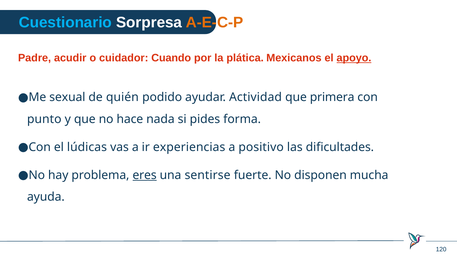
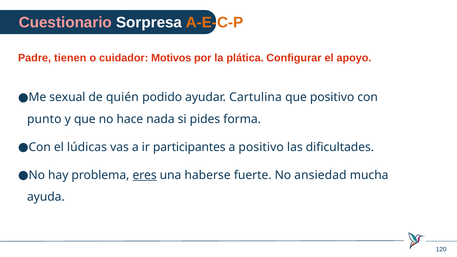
Cuestionario colour: light blue -> pink (65, 22)
acudir: acudir -> tienen (70, 58)
Cuando: Cuando -> Motivos (171, 58)
Mexicanos: Mexicanos -> Configurar (294, 58)
apoyo underline: present -> none (354, 58)
Actividad: Actividad -> Cartulina (256, 97)
que primera: primera -> positivo (332, 97)
experiencias: experiencias -> participantes (189, 147)
sentirse: sentirse -> haberse (208, 175)
disponen: disponen -> ansiedad (320, 175)
